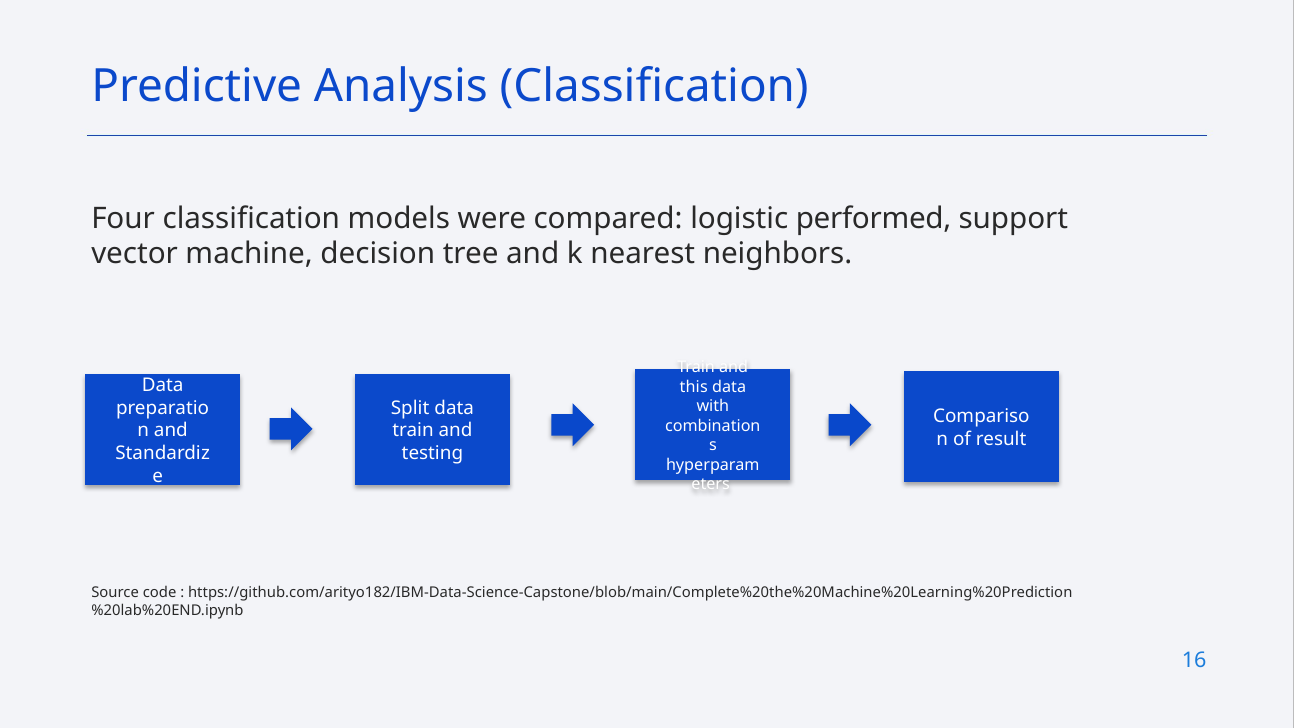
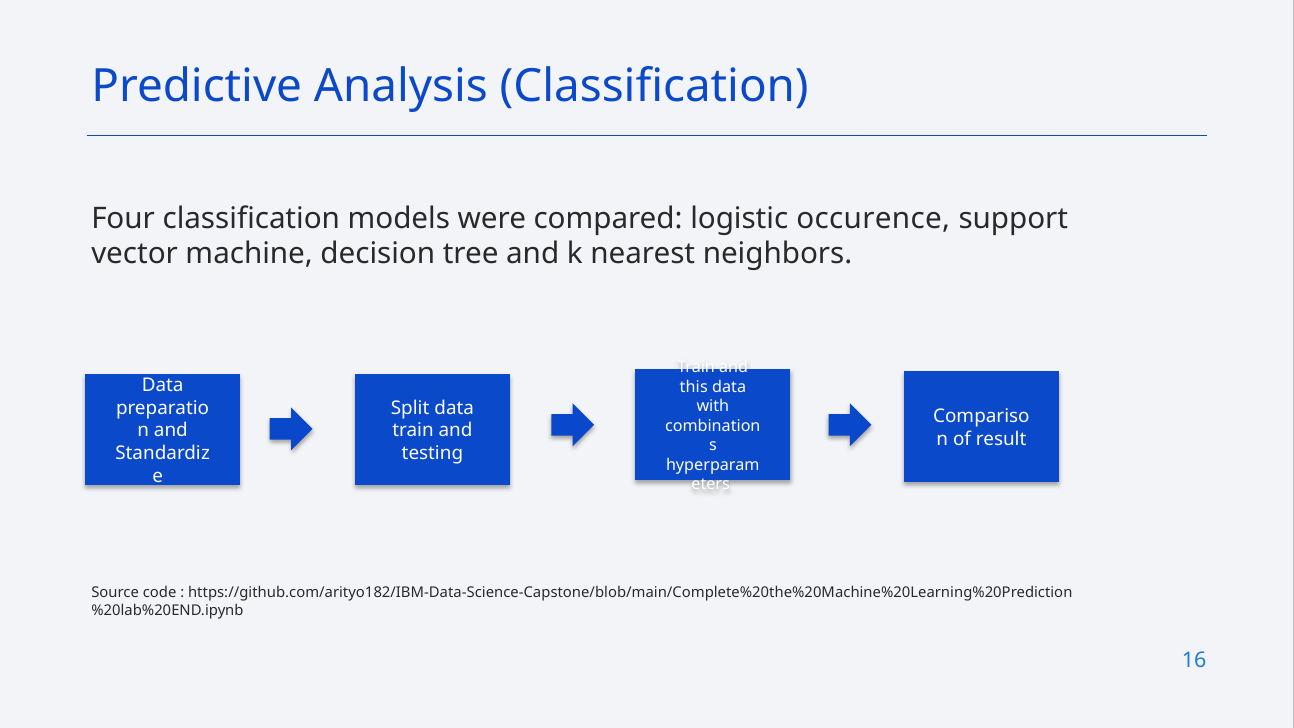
performed: performed -> occurence (873, 218)
